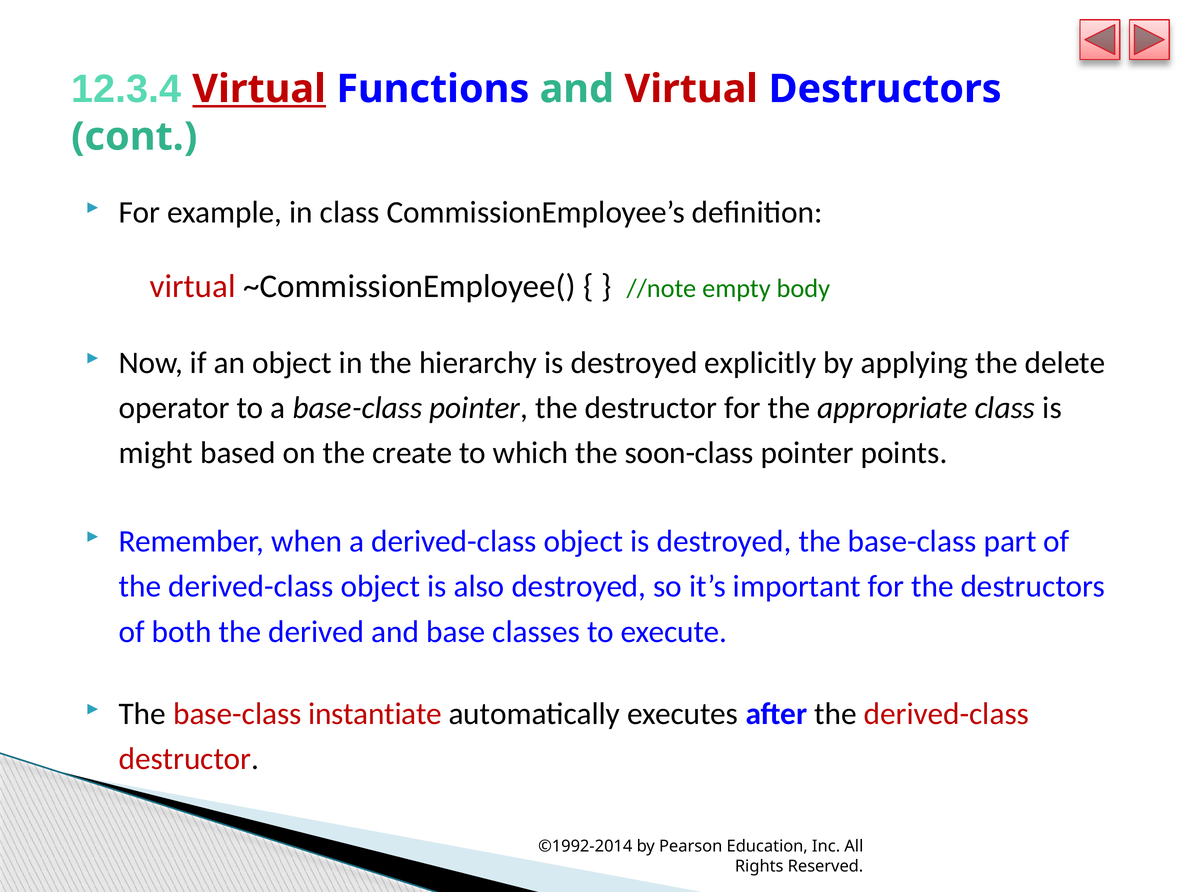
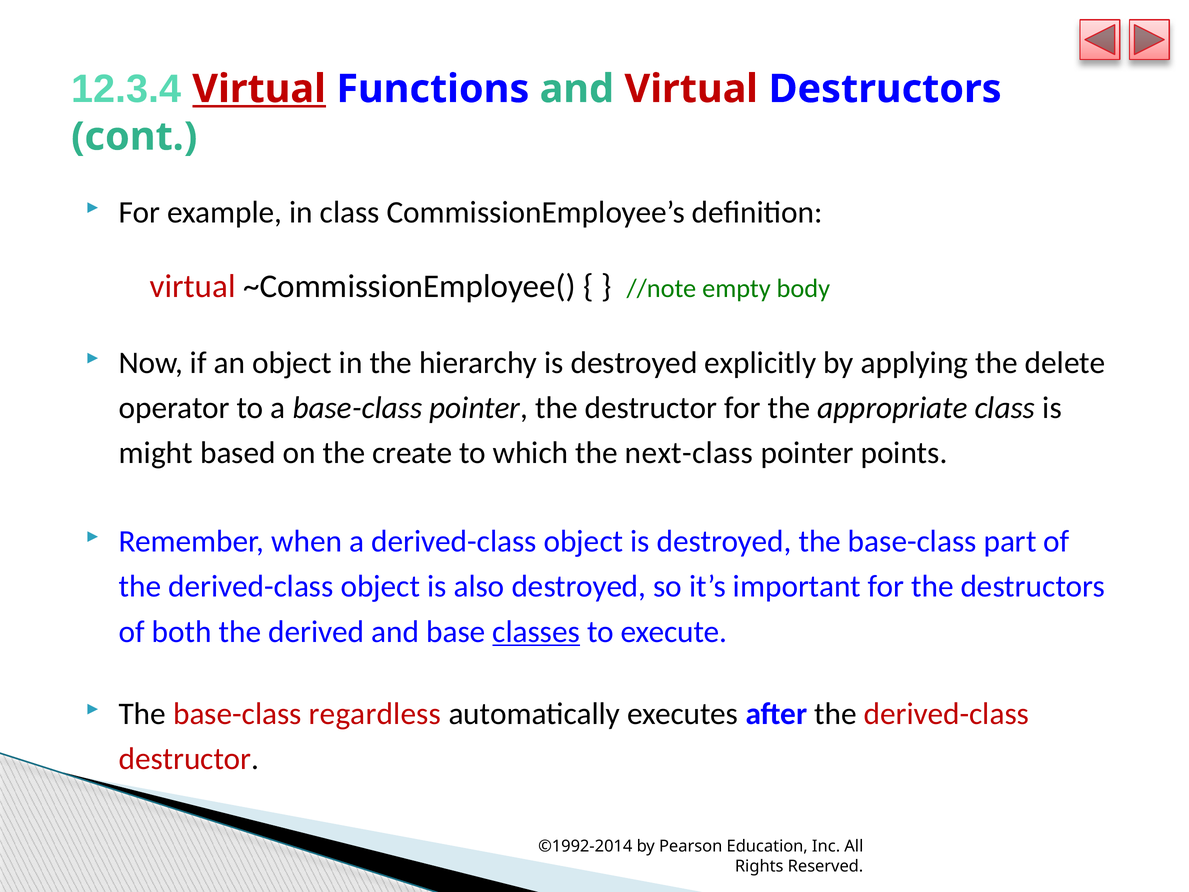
soon-class: soon-class -> next-class (689, 453)
classes underline: none -> present (536, 632)
instantiate: instantiate -> regardless (375, 714)
